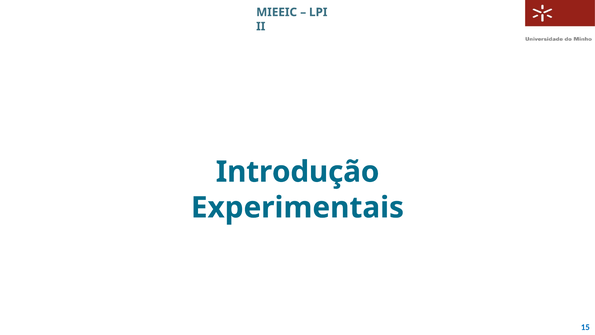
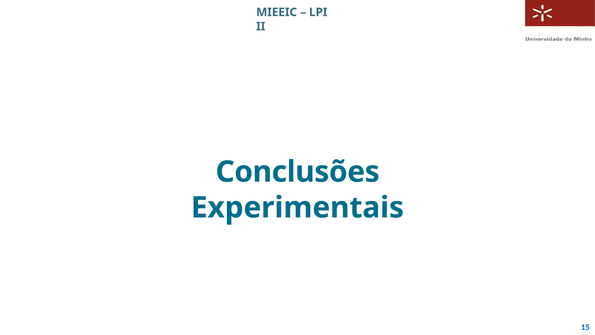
Introdução: Introdução -> Conclusões (298, 172)
